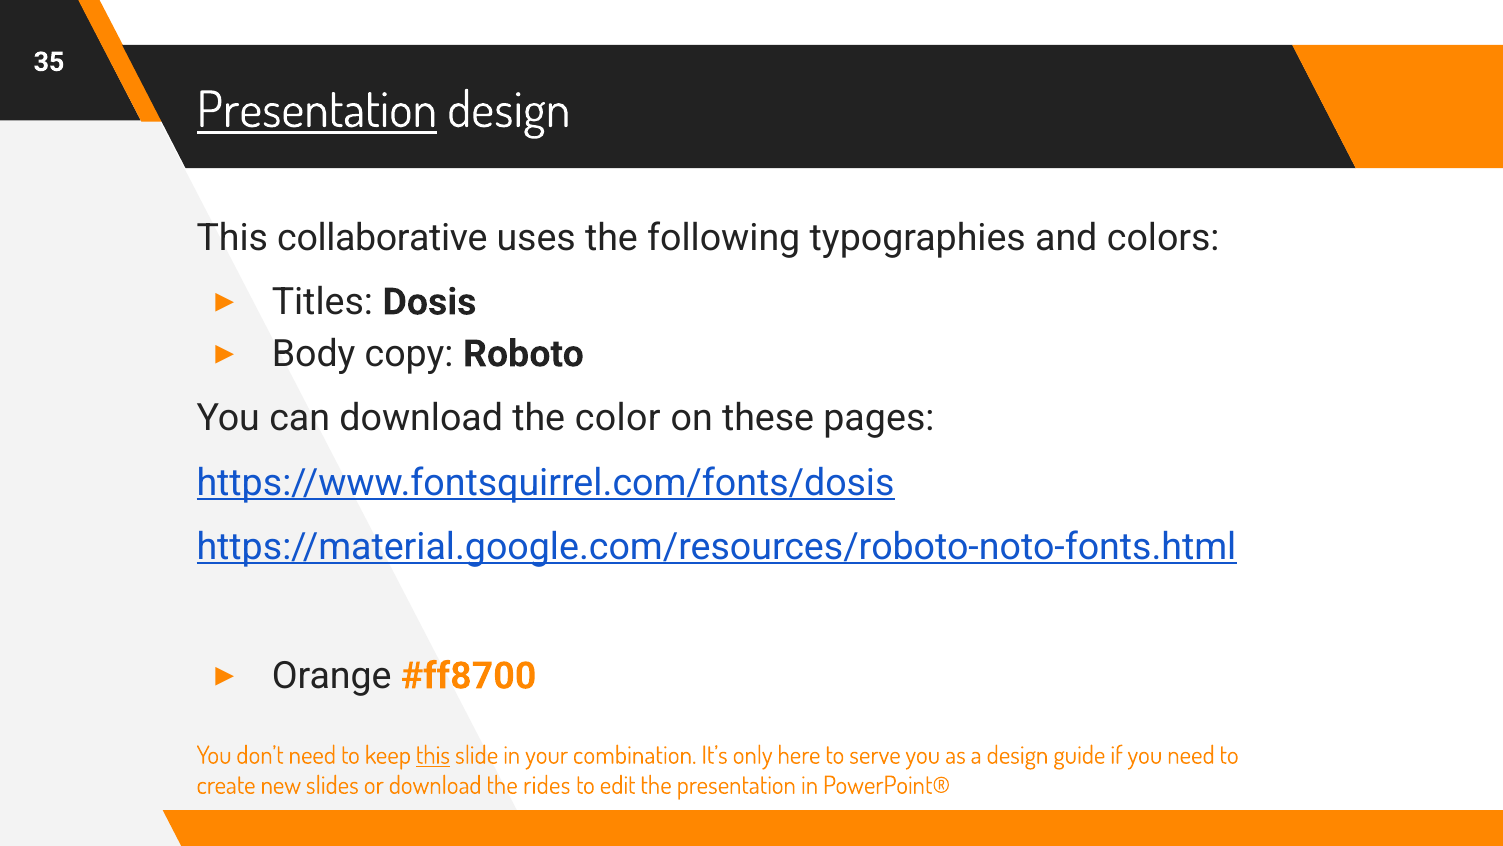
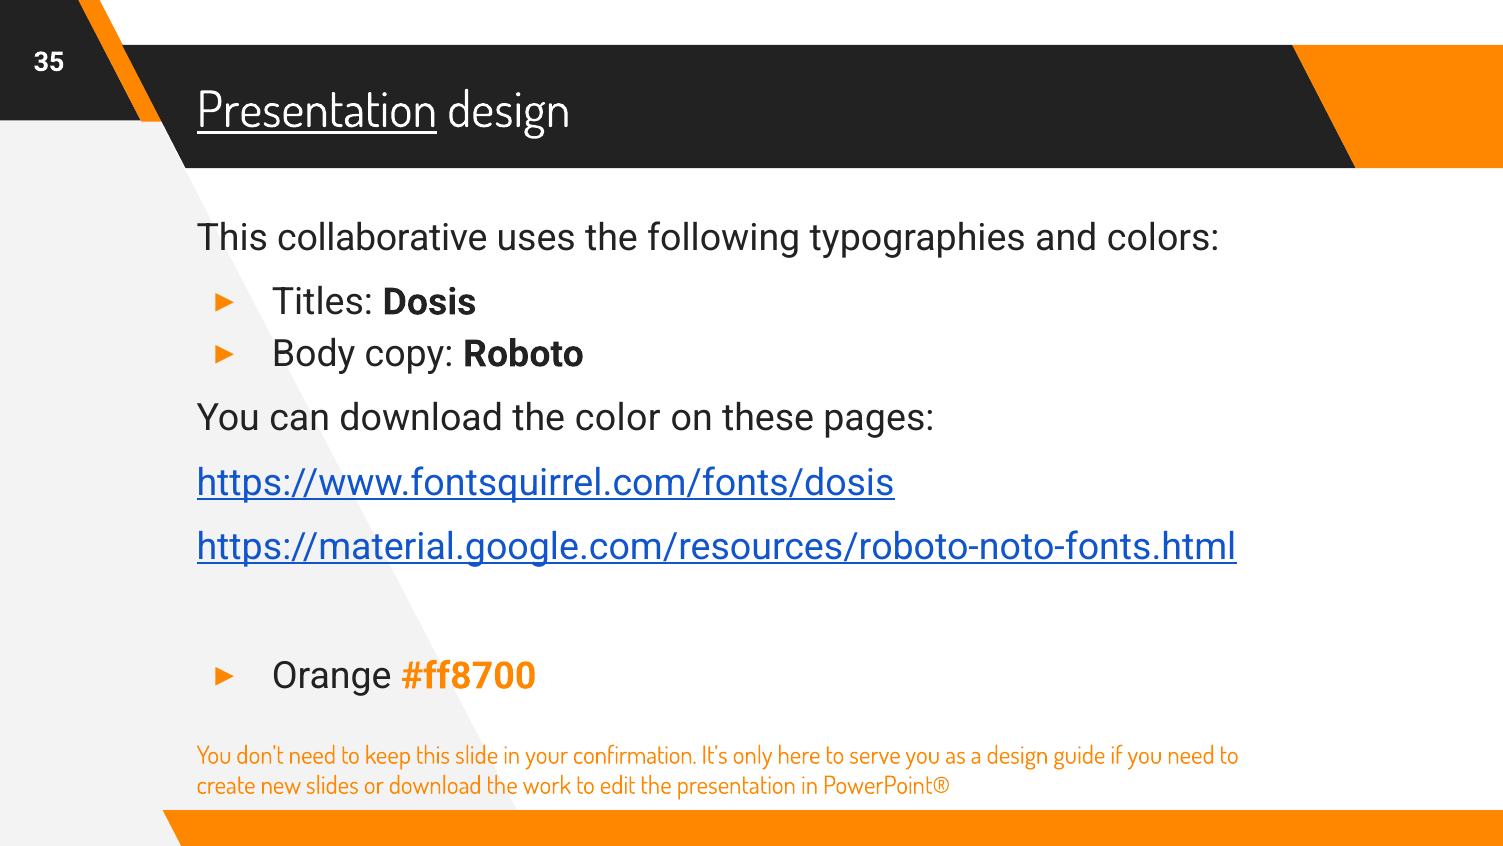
this underline: present -> none (433, 755)
combination: combination -> confirmation (635, 755)
rides: rides -> work (547, 785)
